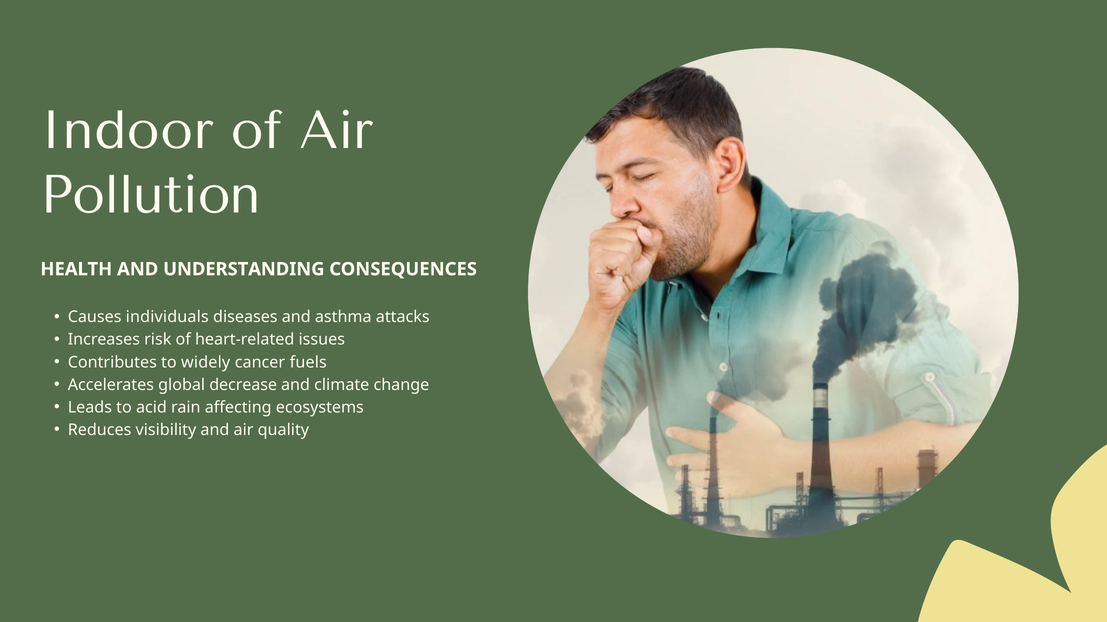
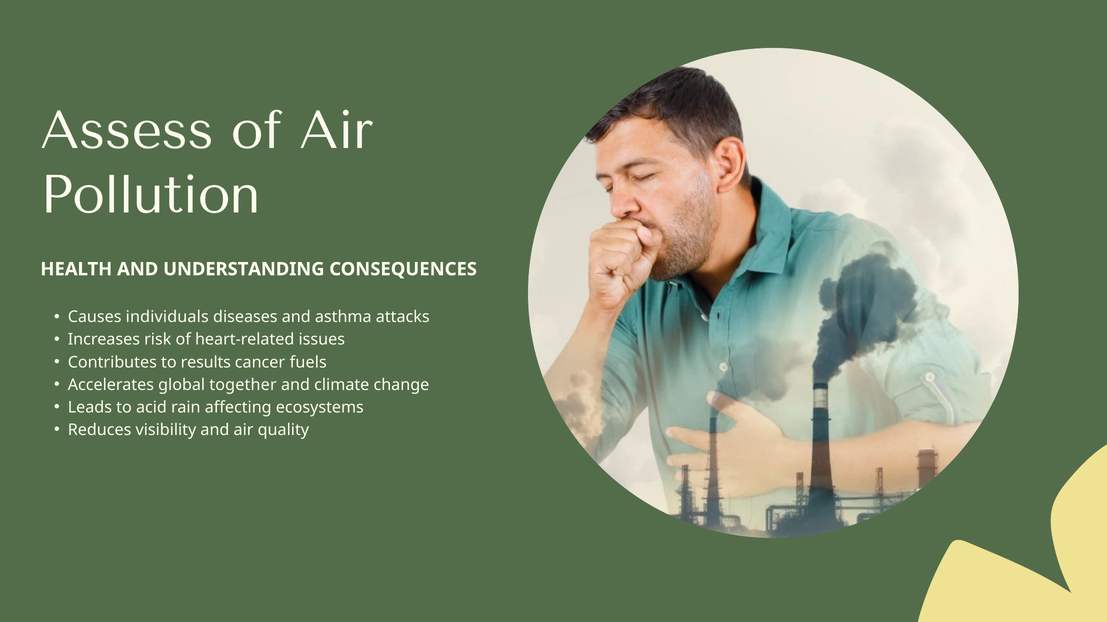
Indoor: Indoor -> Assess (127, 131)
widely: widely -> results (206, 363)
decrease: decrease -> together (243, 385)
